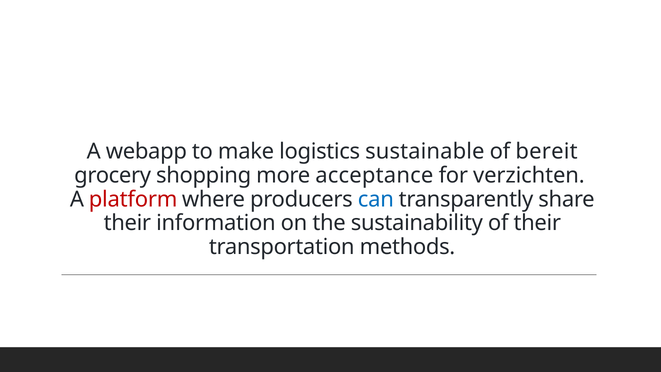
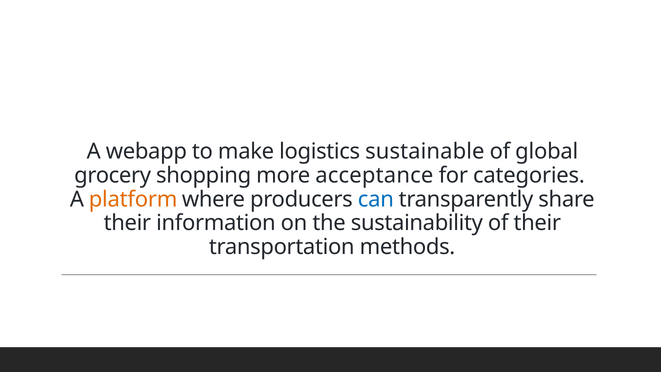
bereit: bereit -> global (547, 152)
verzichten: verzichten -> categories (529, 175)
platform colour: red -> orange (133, 199)
